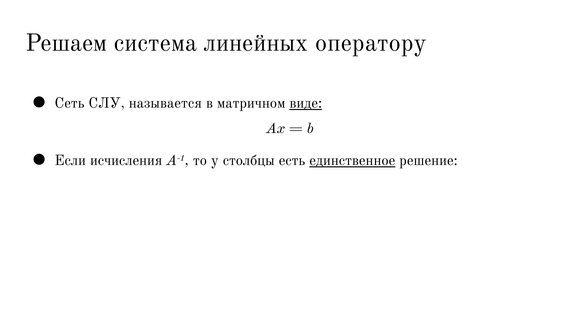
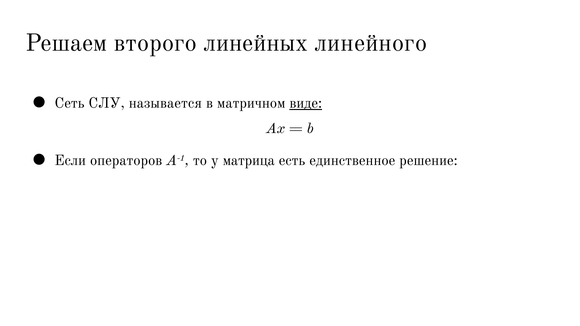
система: система -> второго (155, 43)
оператору: оператору -> линейного (371, 43)
исчисления: исчисления -> операторов (126, 161)
столбцы: столбцы -> матрица (249, 161)
единственное underline: present -> none (352, 161)
